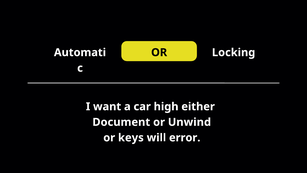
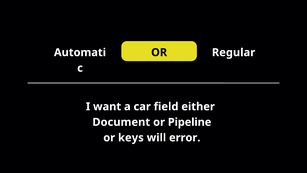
Locking: Locking -> Regular (234, 52)
high: high -> field (166, 106)
Unwind: Unwind -> Pipeline (190, 122)
